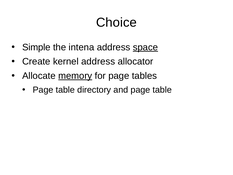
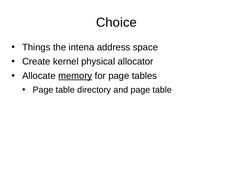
Simple: Simple -> Things (36, 47)
space underline: present -> none (145, 47)
kernel address: address -> physical (98, 61)
